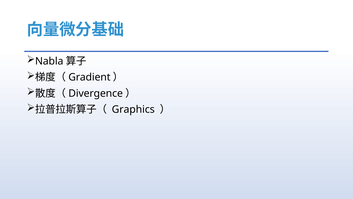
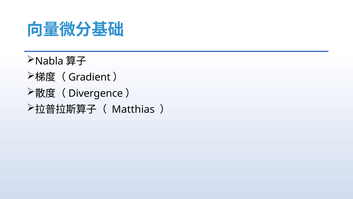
Graphics: Graphics -> Matthias (133, 109)
